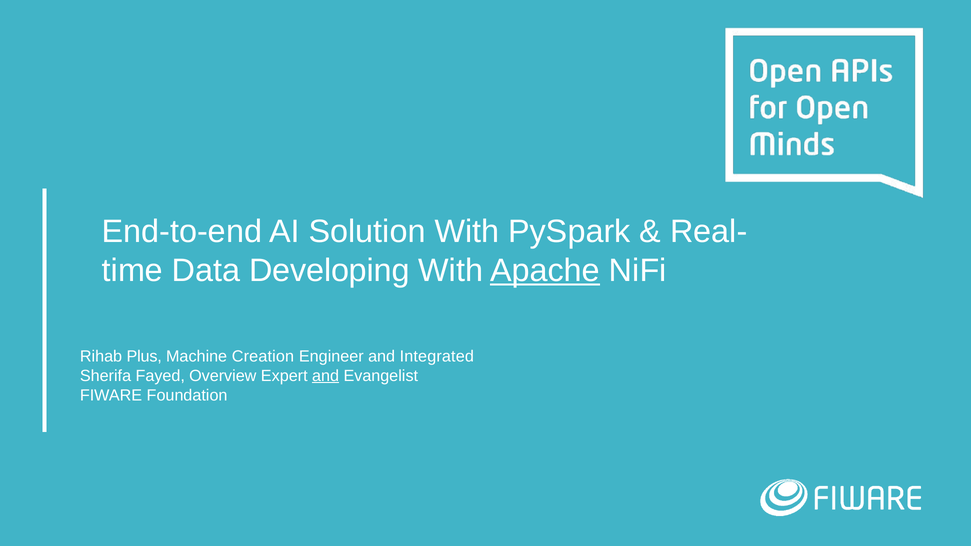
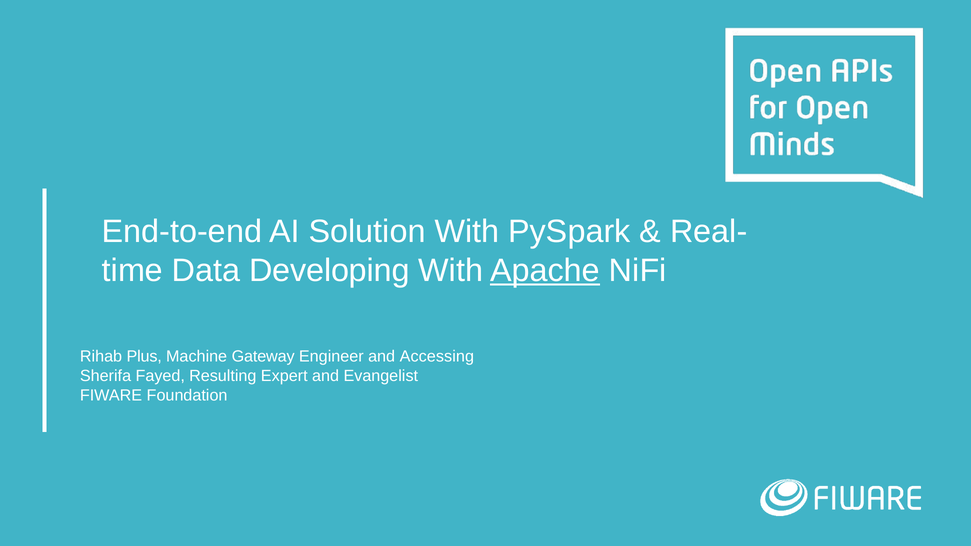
Creation: Creation -> Gateway (263, 356)
Integrated: Integrated -> Accessing (437, 356)
Overview: Overview -> Resulting (223, 376)
and underline: present -> none (326, 376)
